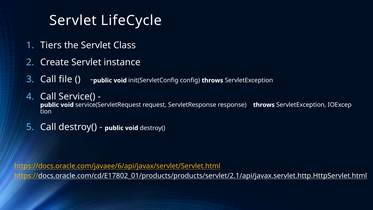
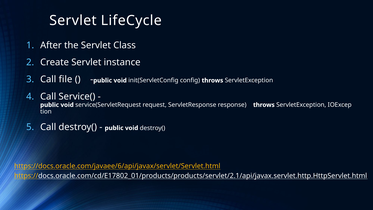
Tiers: Tiers -> After (51, 45)
